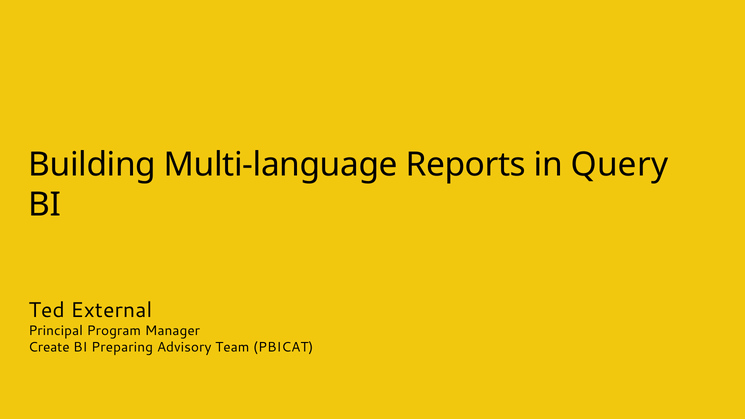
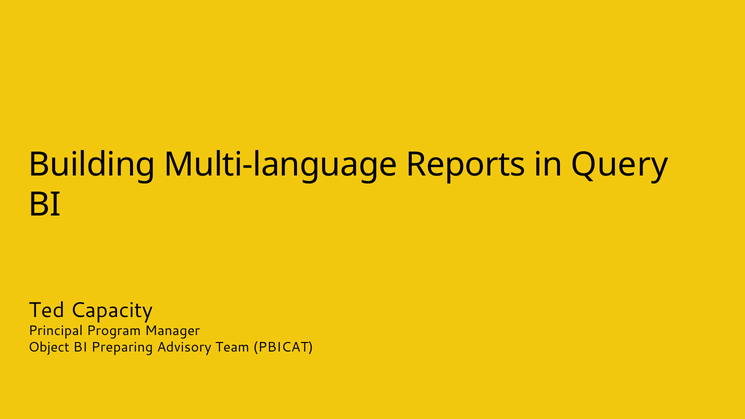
External: External -> Capacity (112, 310)
Create: Create -> Object (49, 347)
